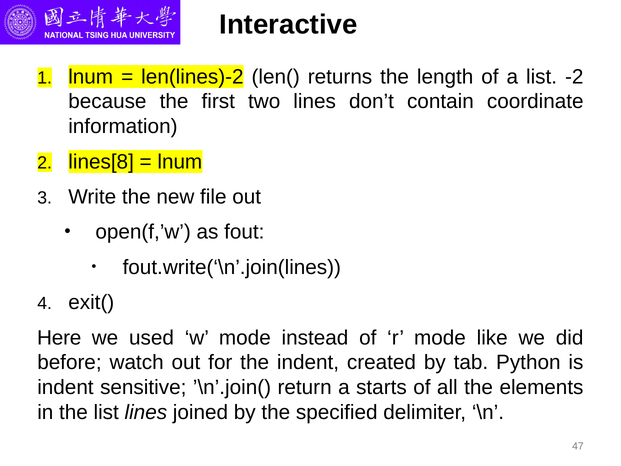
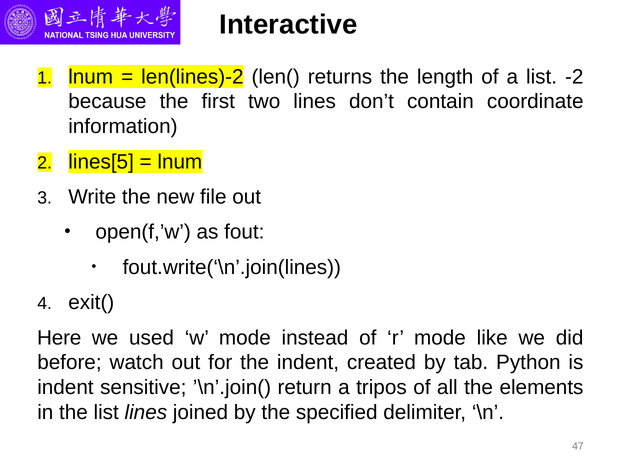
lines[8: lines[8 -> lines[5 (101, 162)
starts: starts -> tripos (381, 387)
